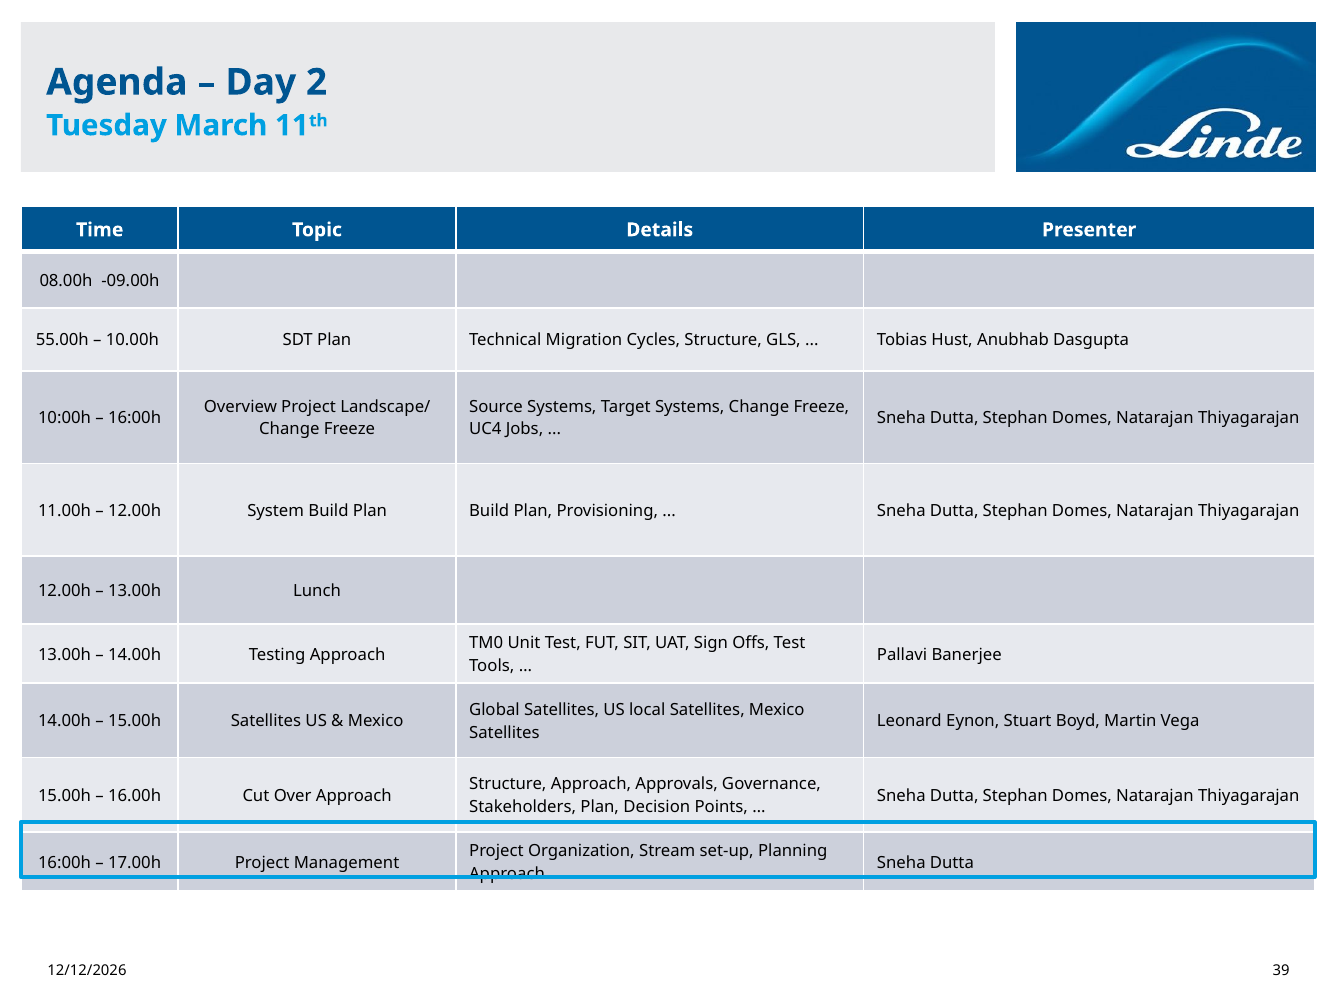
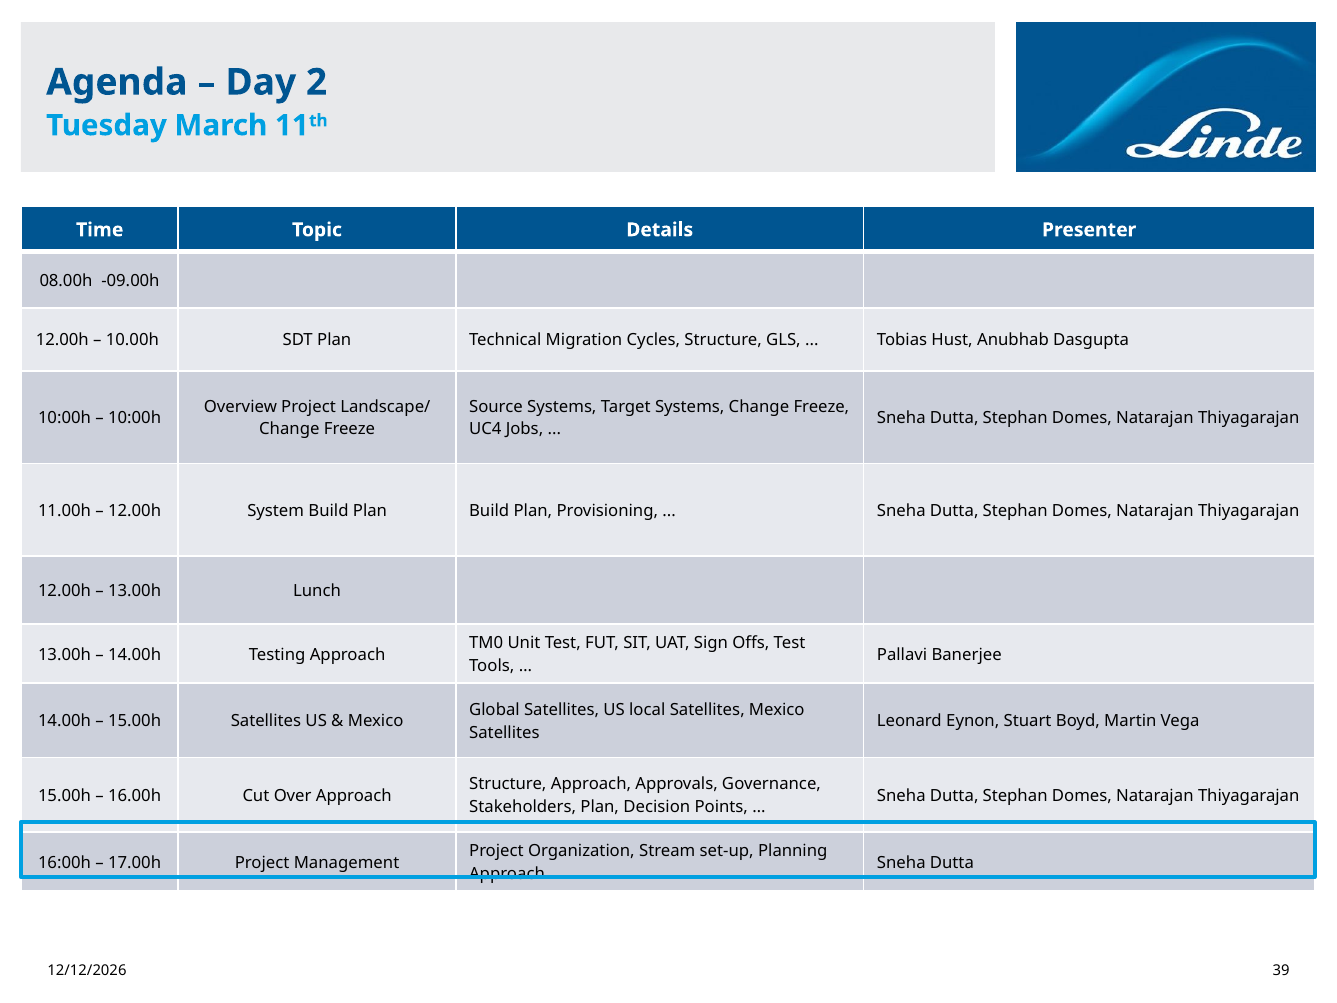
55.00h: 55.00h -> 12.00h (62, 340)
16:00h: 16:00h -> 10:00h (135, 418)
